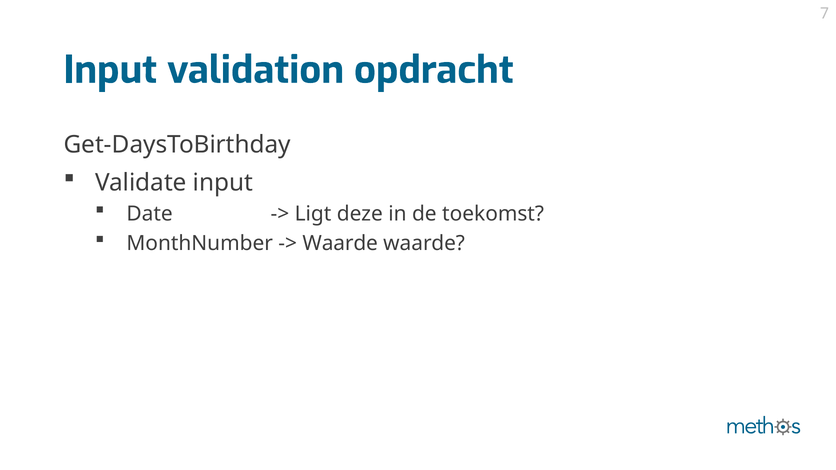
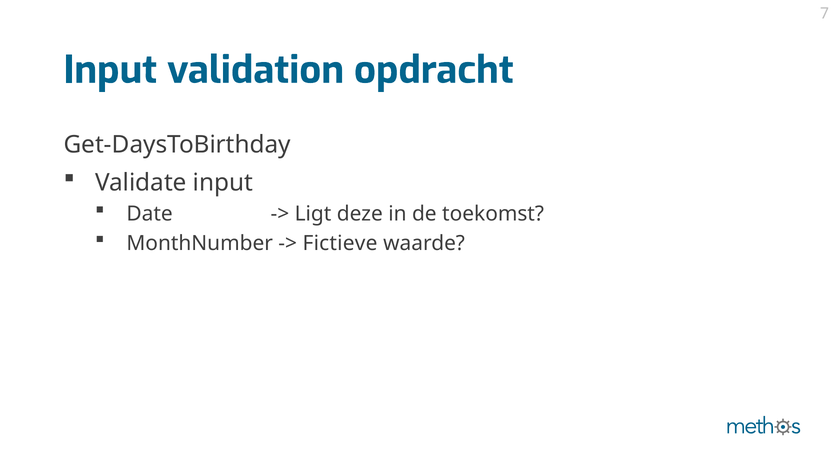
Waarde: Waarde -> Fictieve (340, 243)
